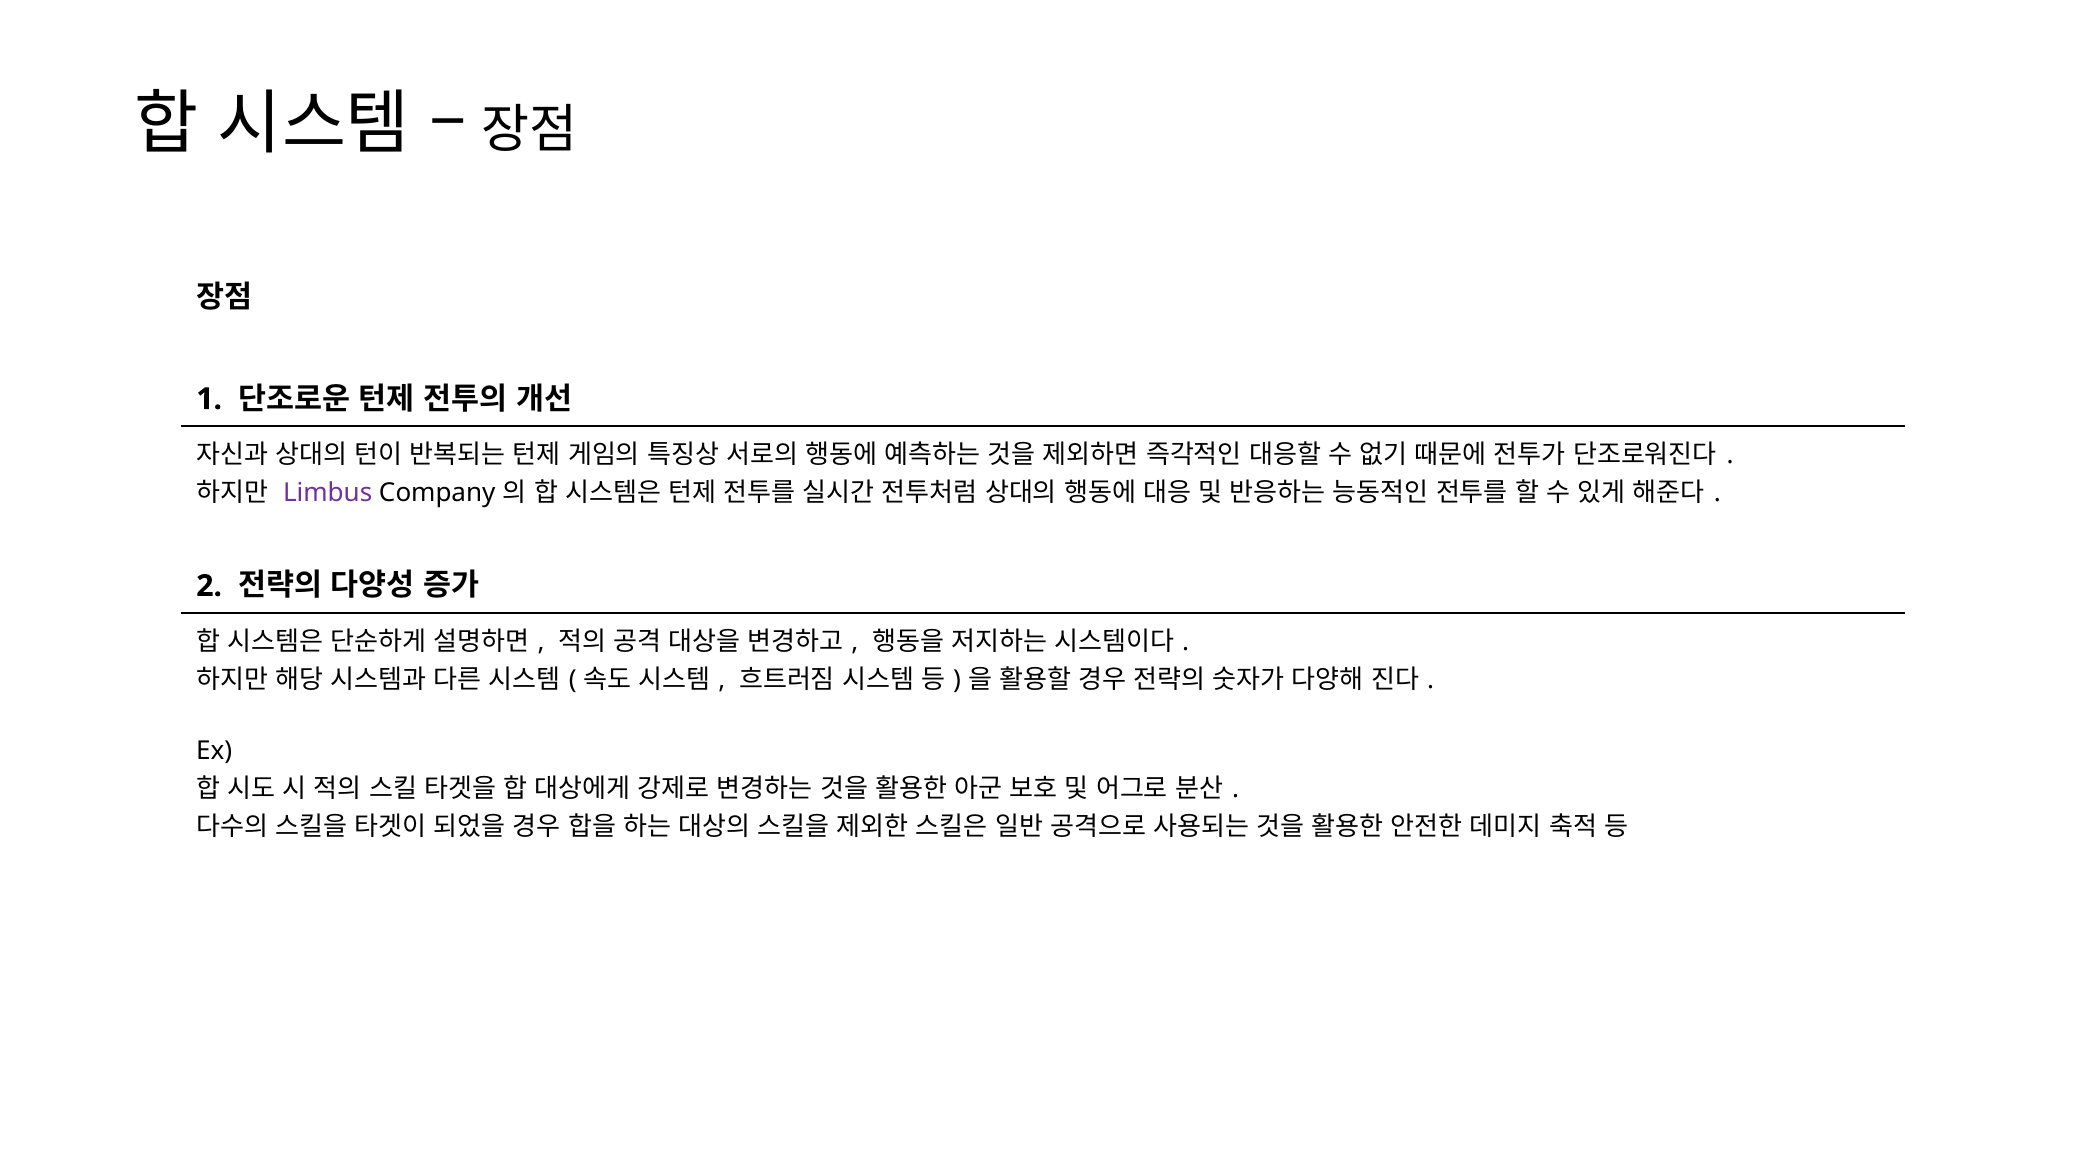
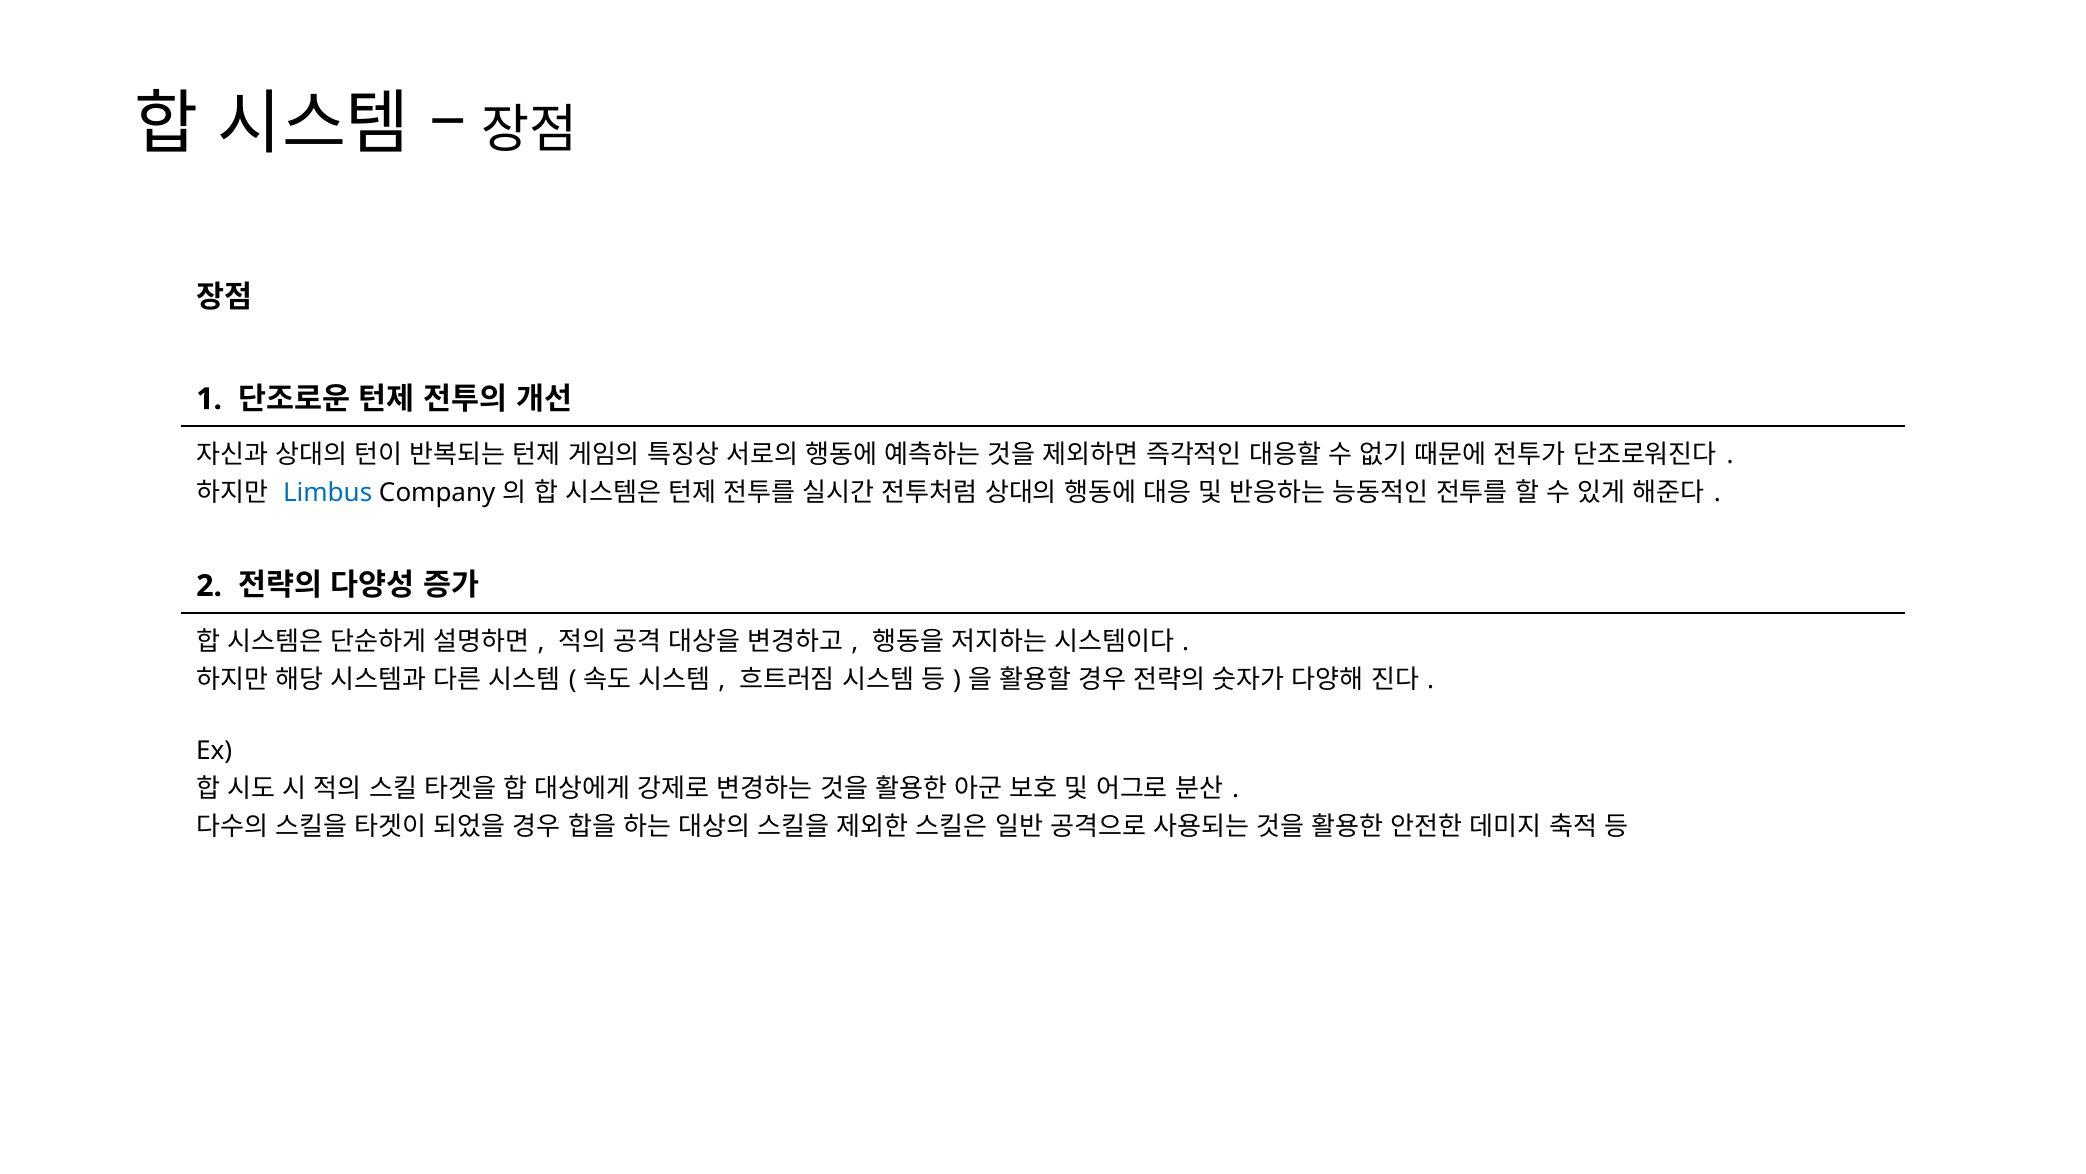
Limbus colour: purple -> blue (328, 493)
